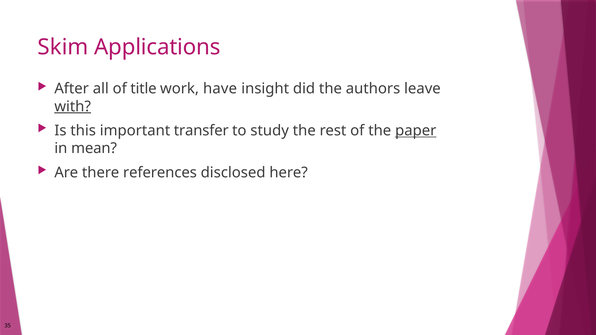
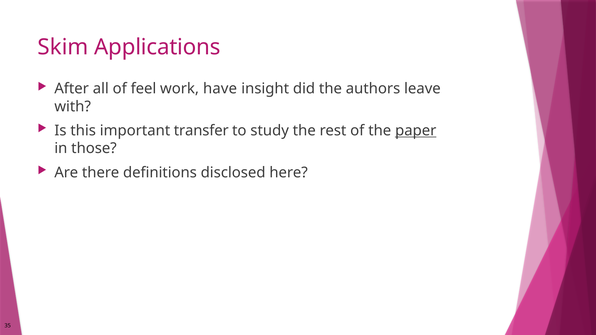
title: title -> feel (143, 89)
with underline: present -> none (73, 107)
mean: mean -> those (94, 149)
references: references -> definitions (160, 173)
